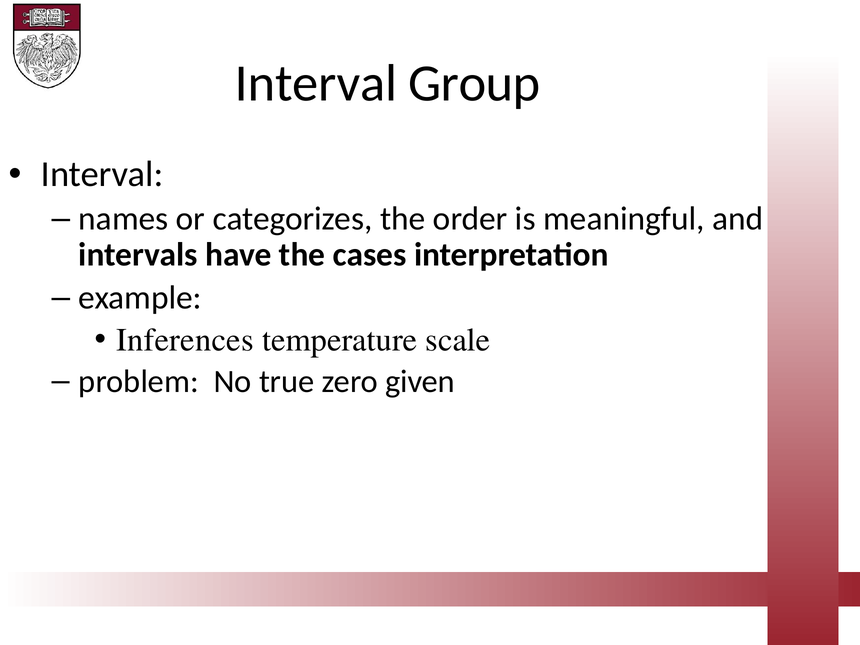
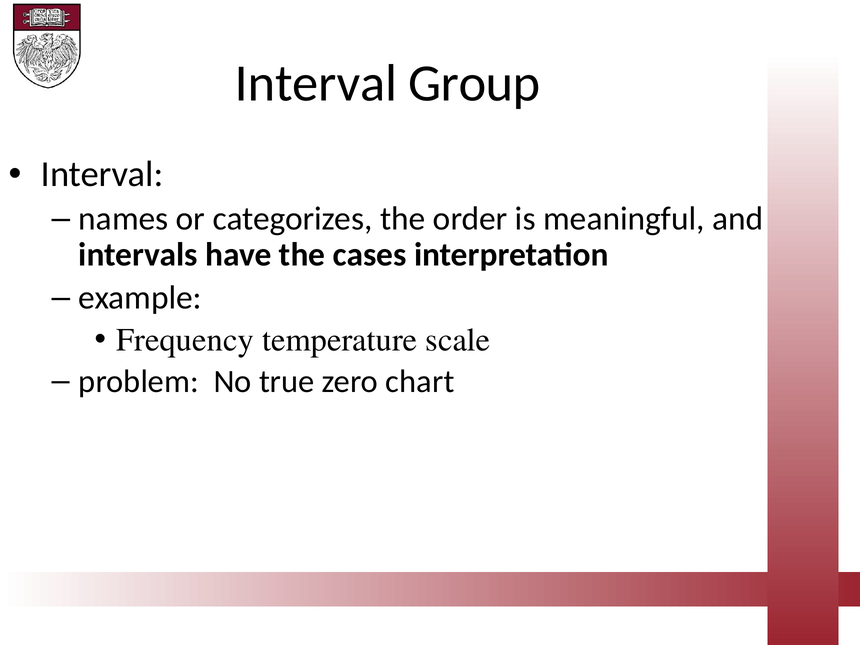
Inferences: Inferences -> Frequency (185, 340)
given: given -> chart (420, 381)
